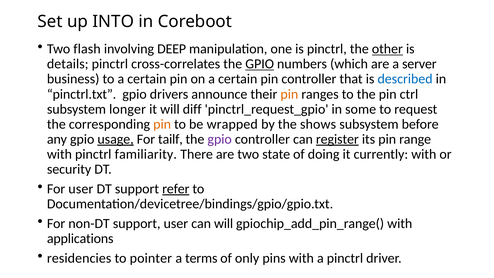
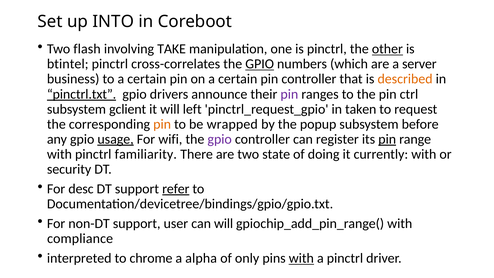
DEEP: DEEP -> TAKE (172, 49)
details: details -> btintel (68, 64)
described colour: blue -> orange (405, 79)
pinctrl.txt underline: none -> present (82, 94)
pin colour: orange -> purple (289, 94)
longer: longer -> gclient (128, 109)
diff: diff -> left (192, 109)
some: some -> taken (361, 109)
shows: shows -> popup (318, 124)
tailf: tailf -> wifi (170, 139)
register underline: present -> none (337, 139)
pin underline: none -> present (387, 139)
For user: user -> desc (81, 189)
applications: applications -> compliance (80, 239)
residencies: residencies -> interpreted (79, 258)
pointer: pointer -> chrome (151, 258)
terms: terms -> alpha (201, 258)
with underline: none -> present (301, 258)
